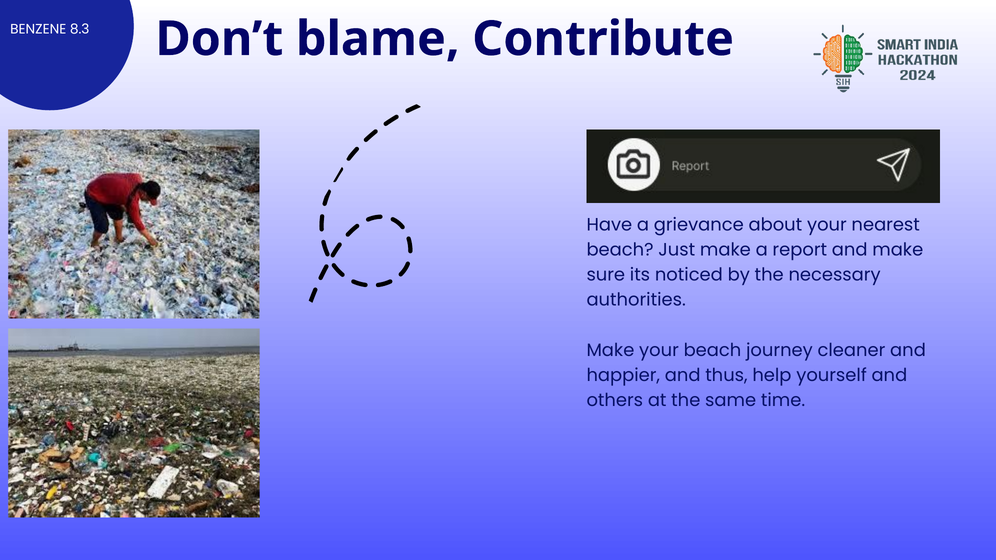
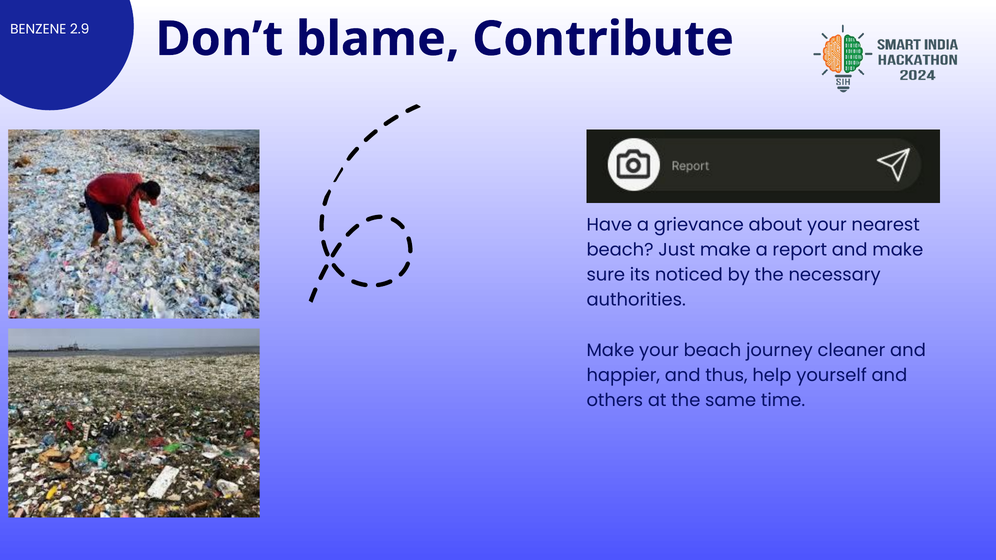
8.3: 8.3 -> 2.9 (80, 29)
